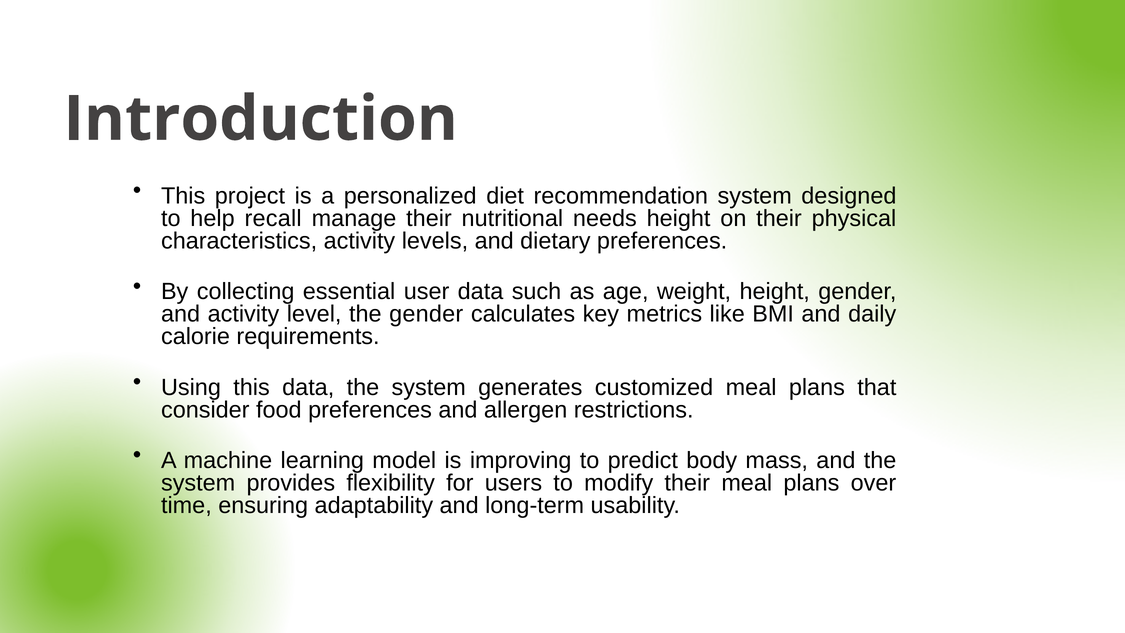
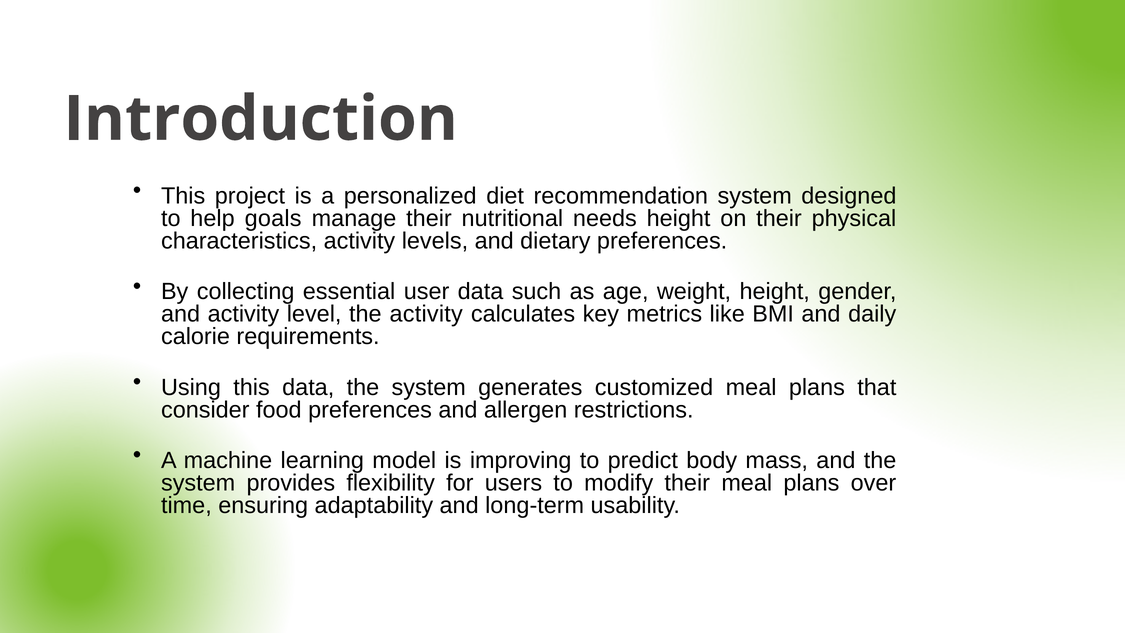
recall: recall -> goals (273, 219)
the gender: gender -> activity (426, 314)
